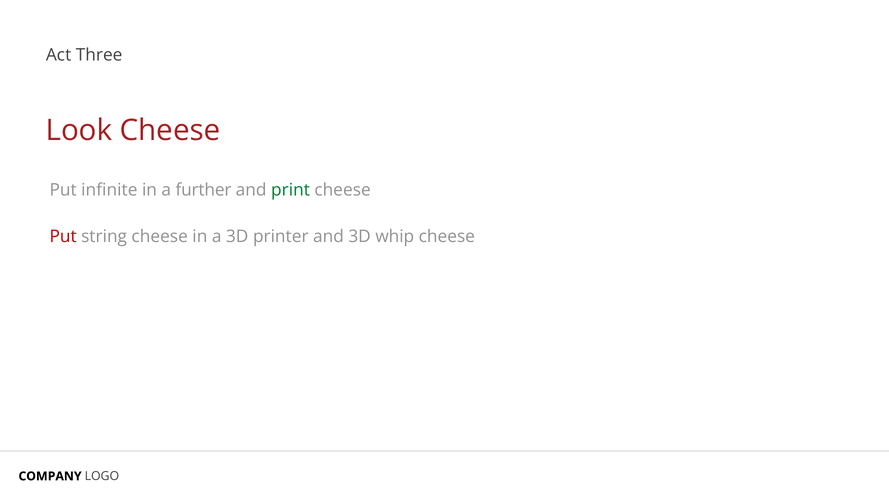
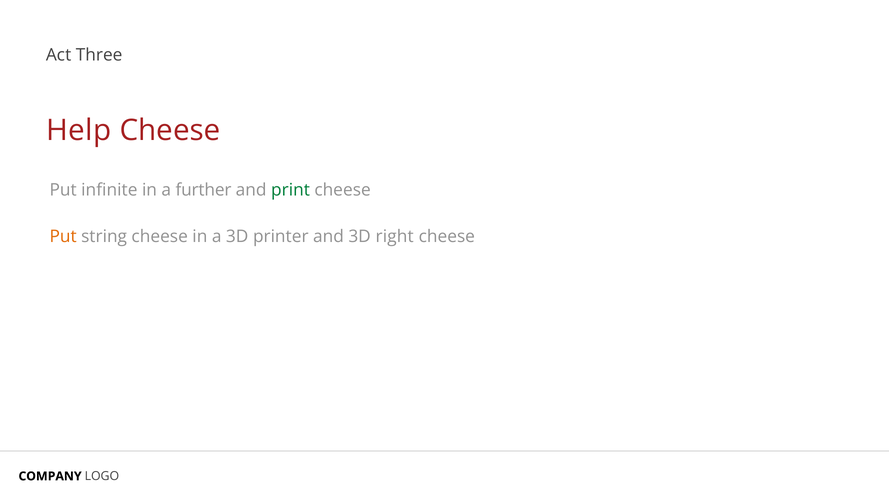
Look: Look -> Help (79, 131)
Put colour: red -> orange (63, 237)
whip: whip -> right (395, 237)
